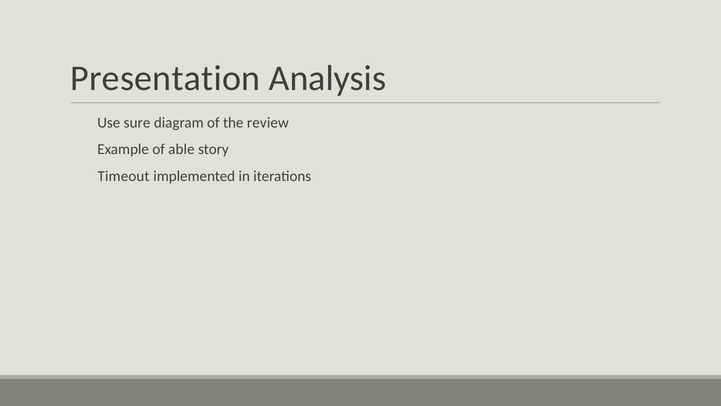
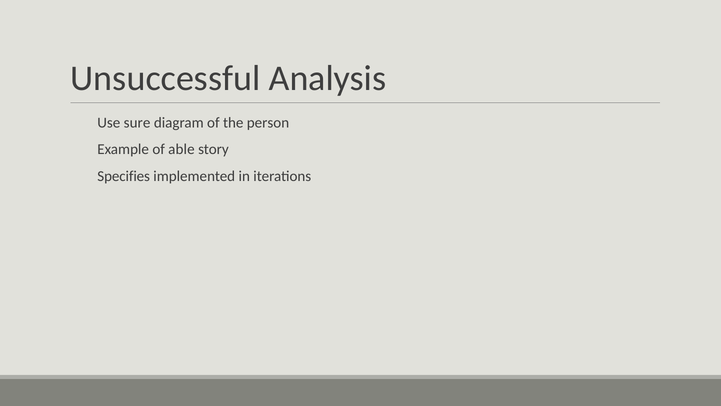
Presentation: Presentation -> Unsuccessful (165, 78)
review: review -> person (268, 123)
Timeout: Timeout -> Specifies (124, 176)
